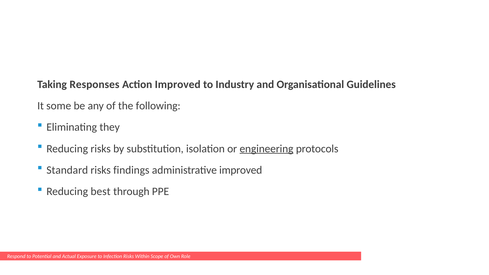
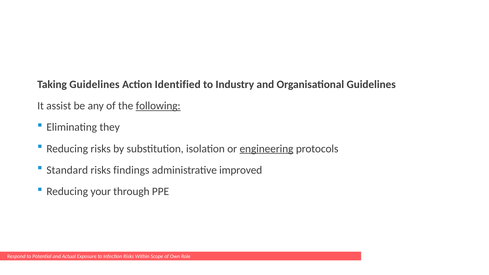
Taking Responses: Responses -> Guidelines (94, 84)
Action Improved: Improved -> Identified (178, 84)
some: some -> assist (59, 106)
following underline: none -> present (158, 106)
best: best -> your (101, 192)
